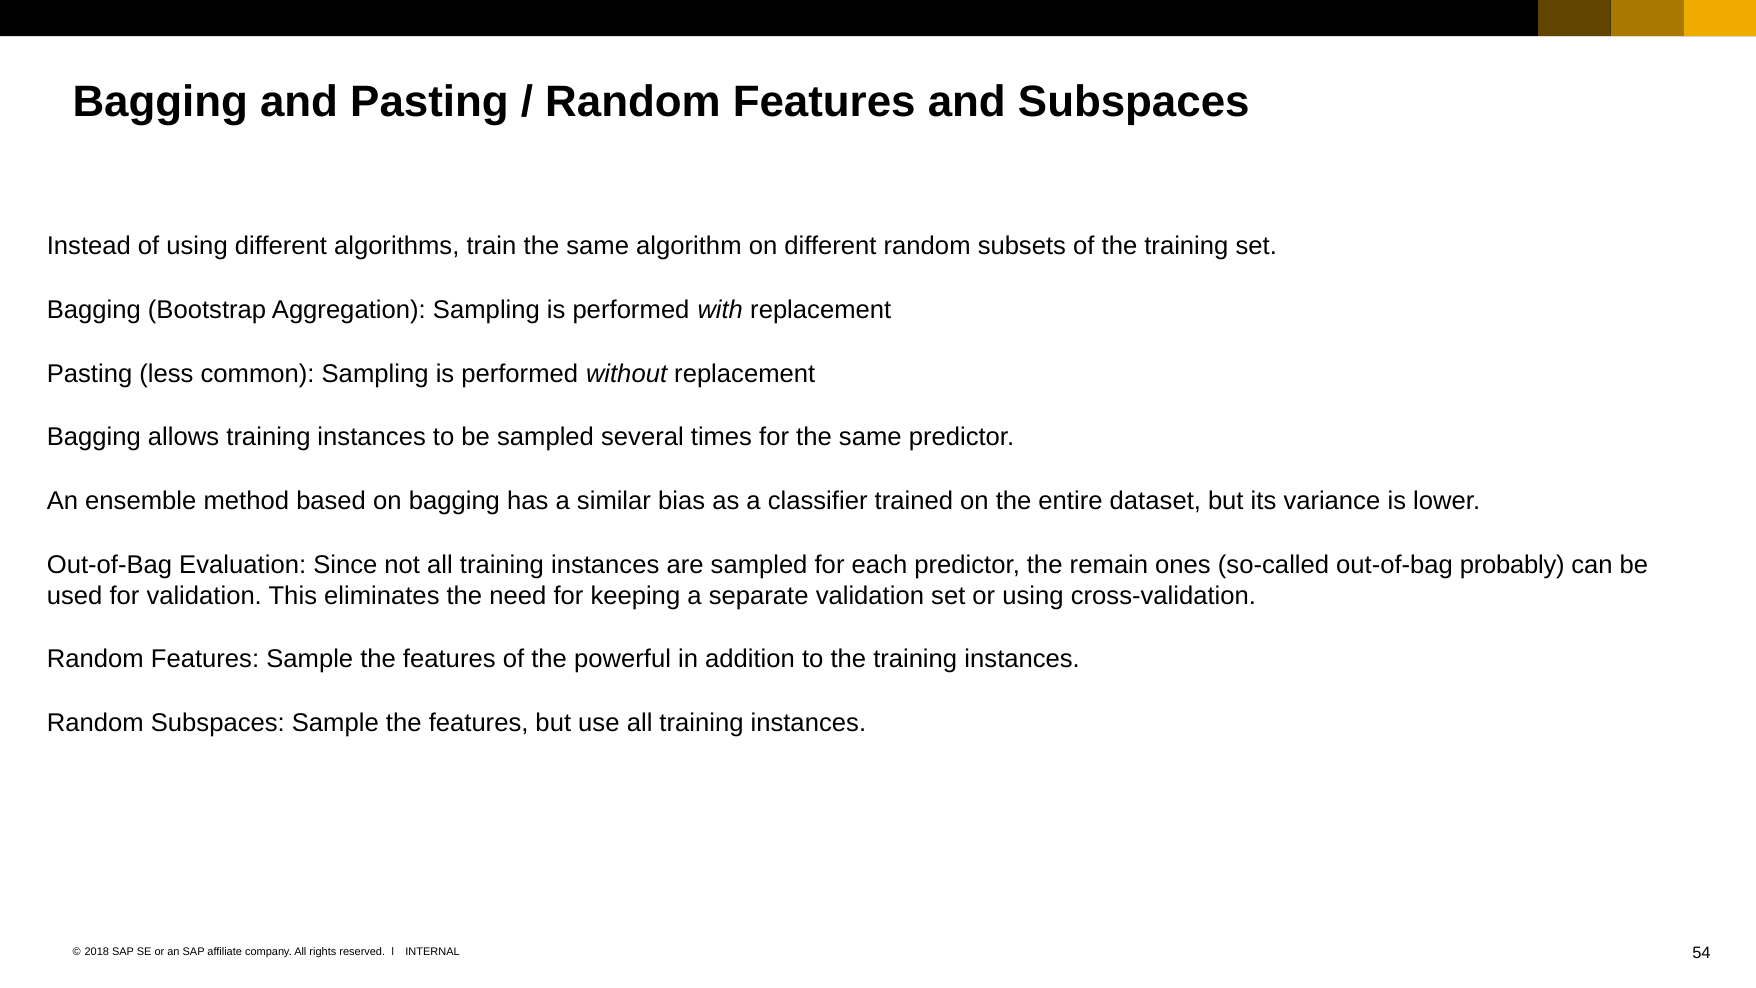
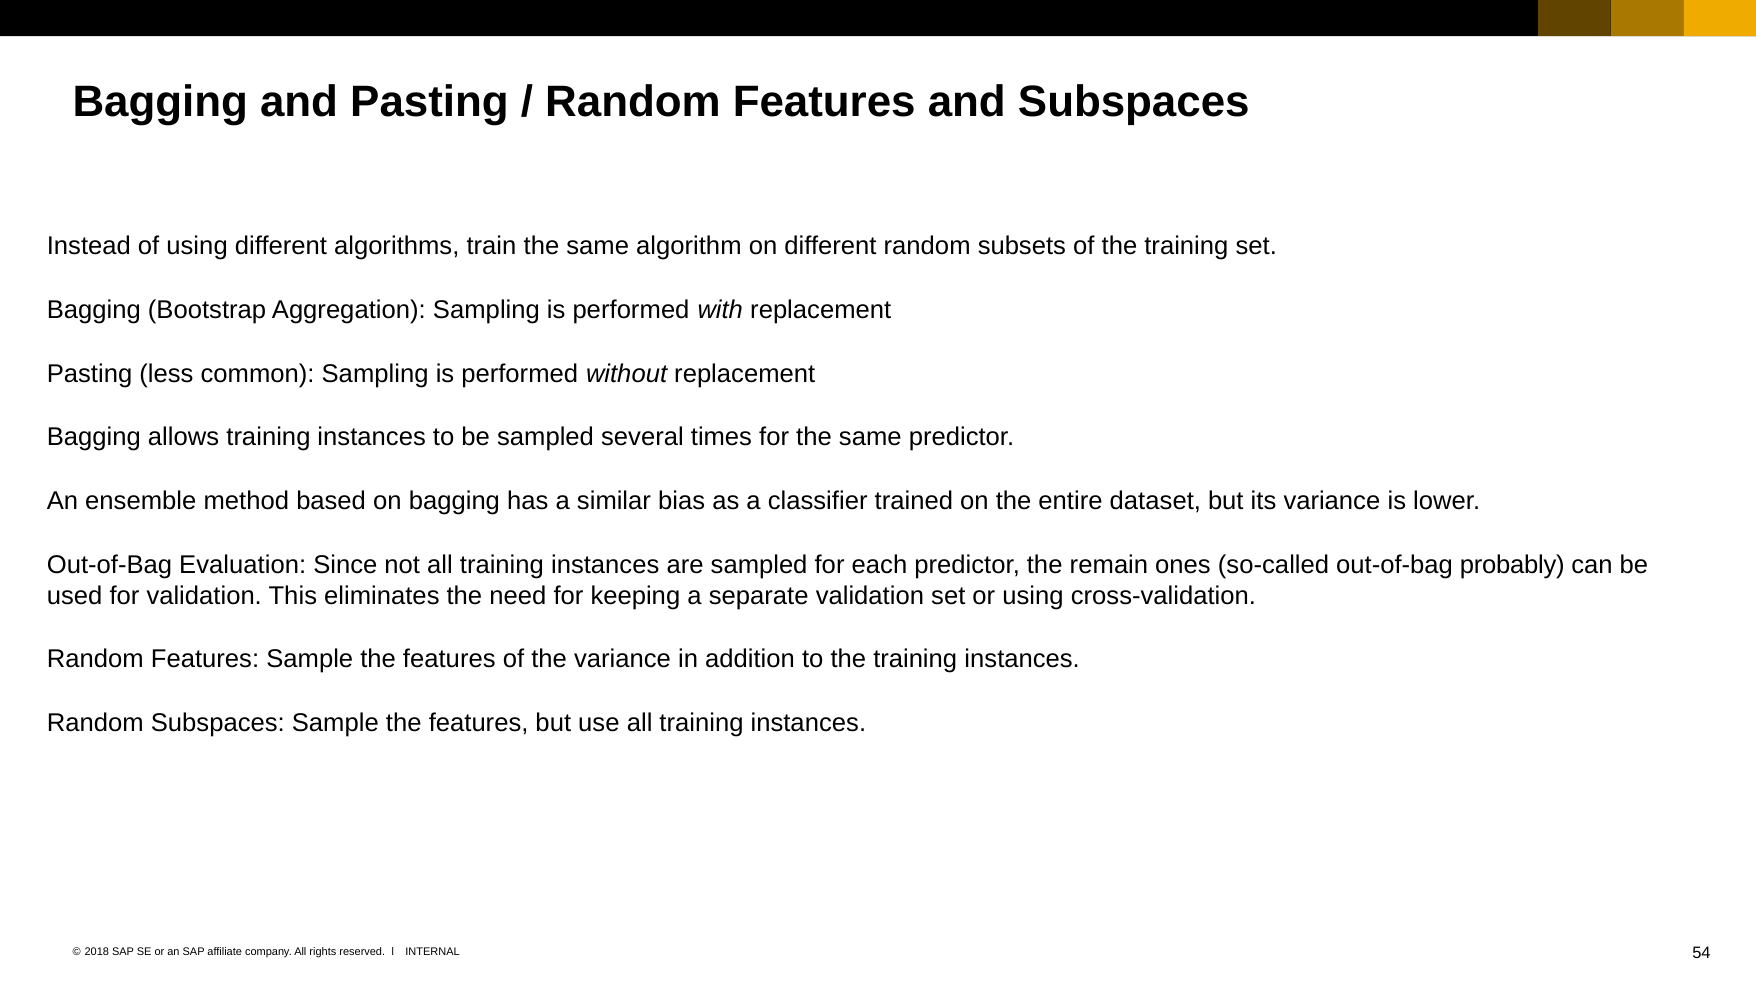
the powerful: powerful -> variance (622, 659)
